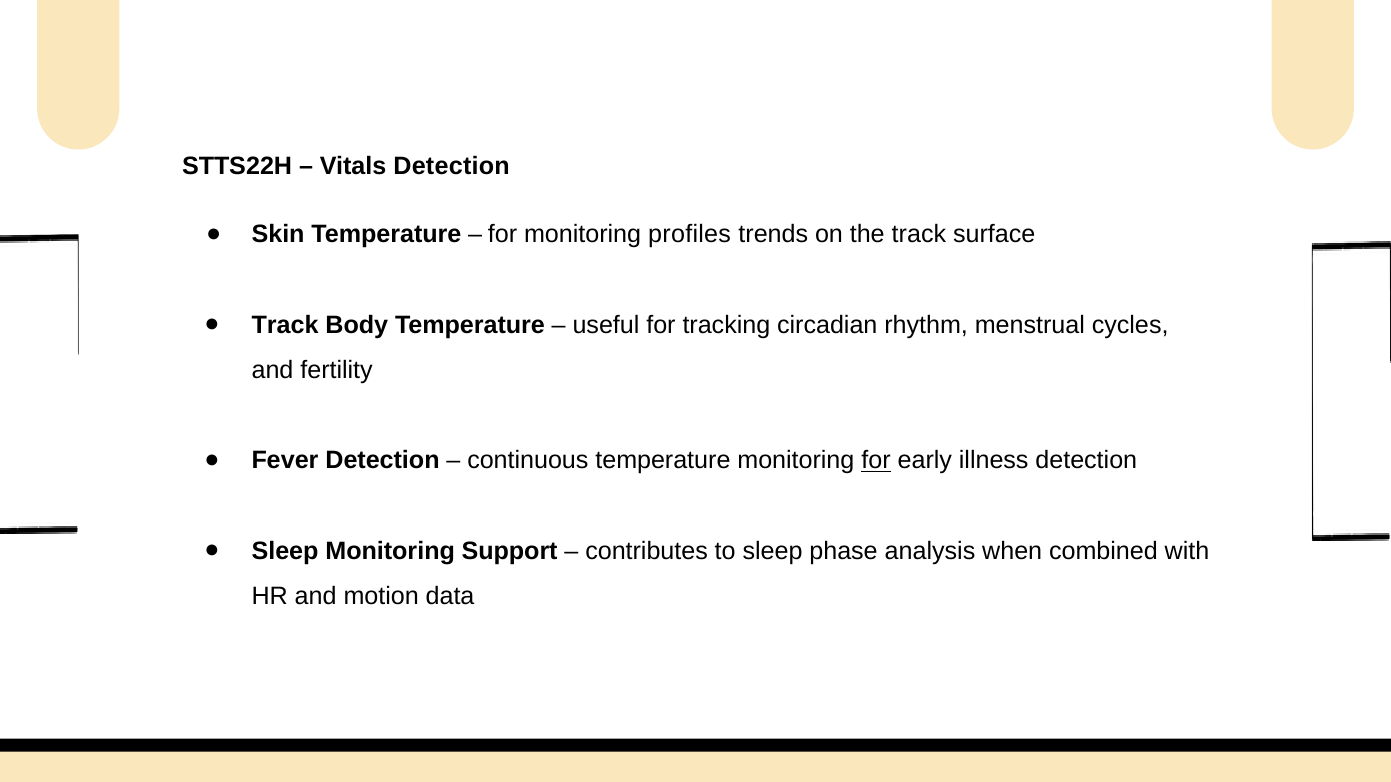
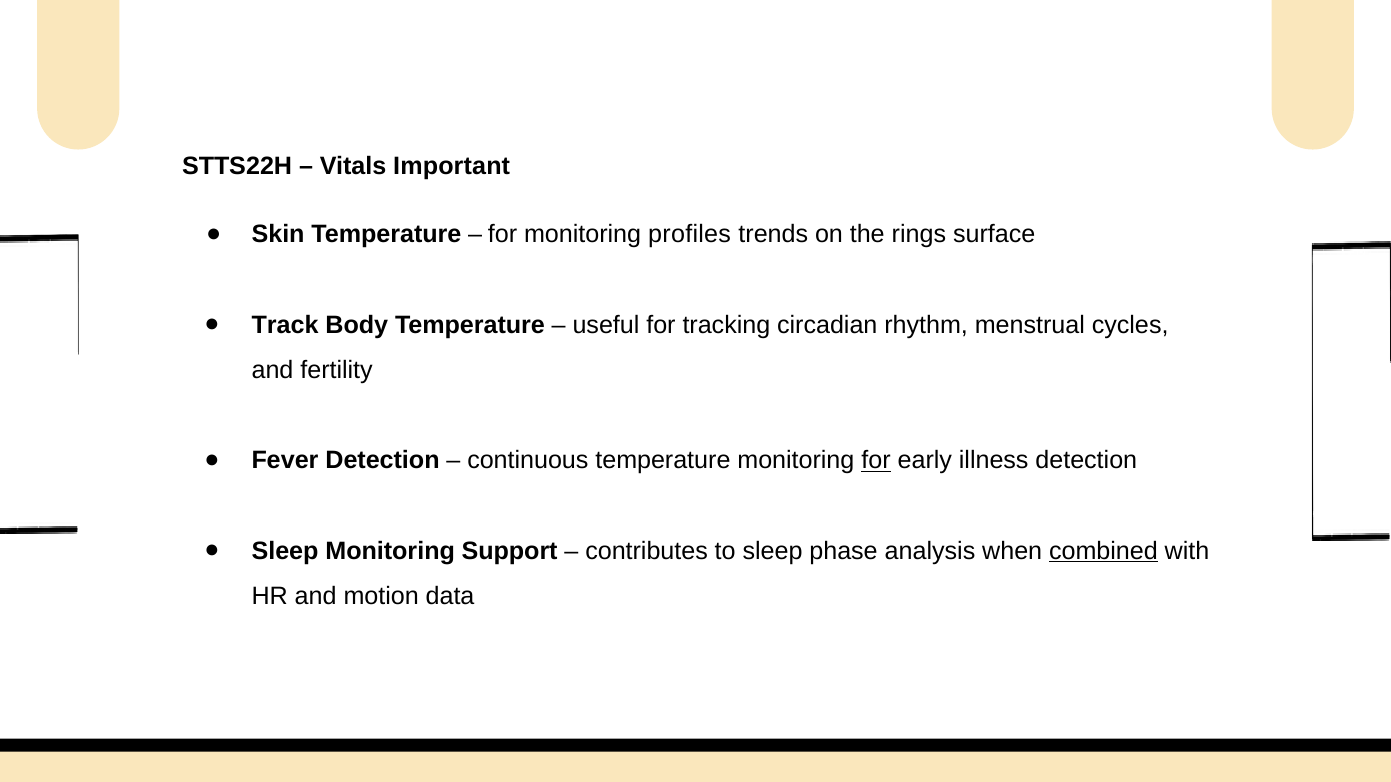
Vitals Detection: Detection -> Important (452, 166)
the track: track -> rings (919, 235)
combined underline: none -> present (1103, 551)
